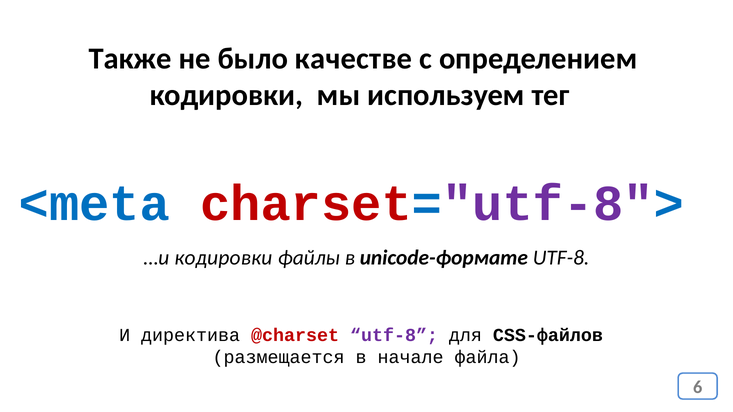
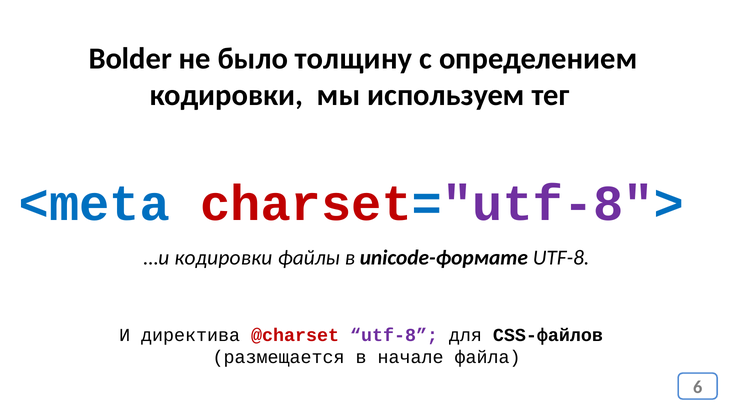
Также: Также -> Bolder (130, 59)
качестве: качестве -> толщину (354, 59)
